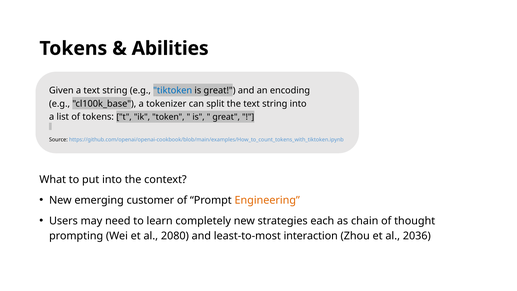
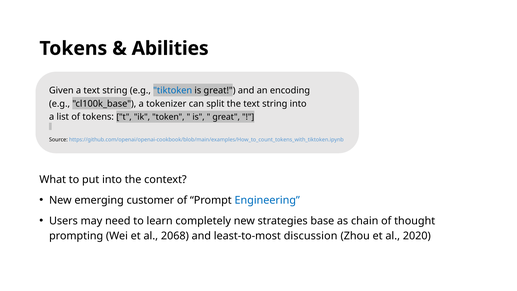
Engineering colour: orange -> blue (267, 200)
each: each -> base (322, 221)
2080: 2080 -> 2068 (175, 236)
interaction: interaction -> discussion (311, 236)
2036: 2036 -> 2020 (417, 236)
